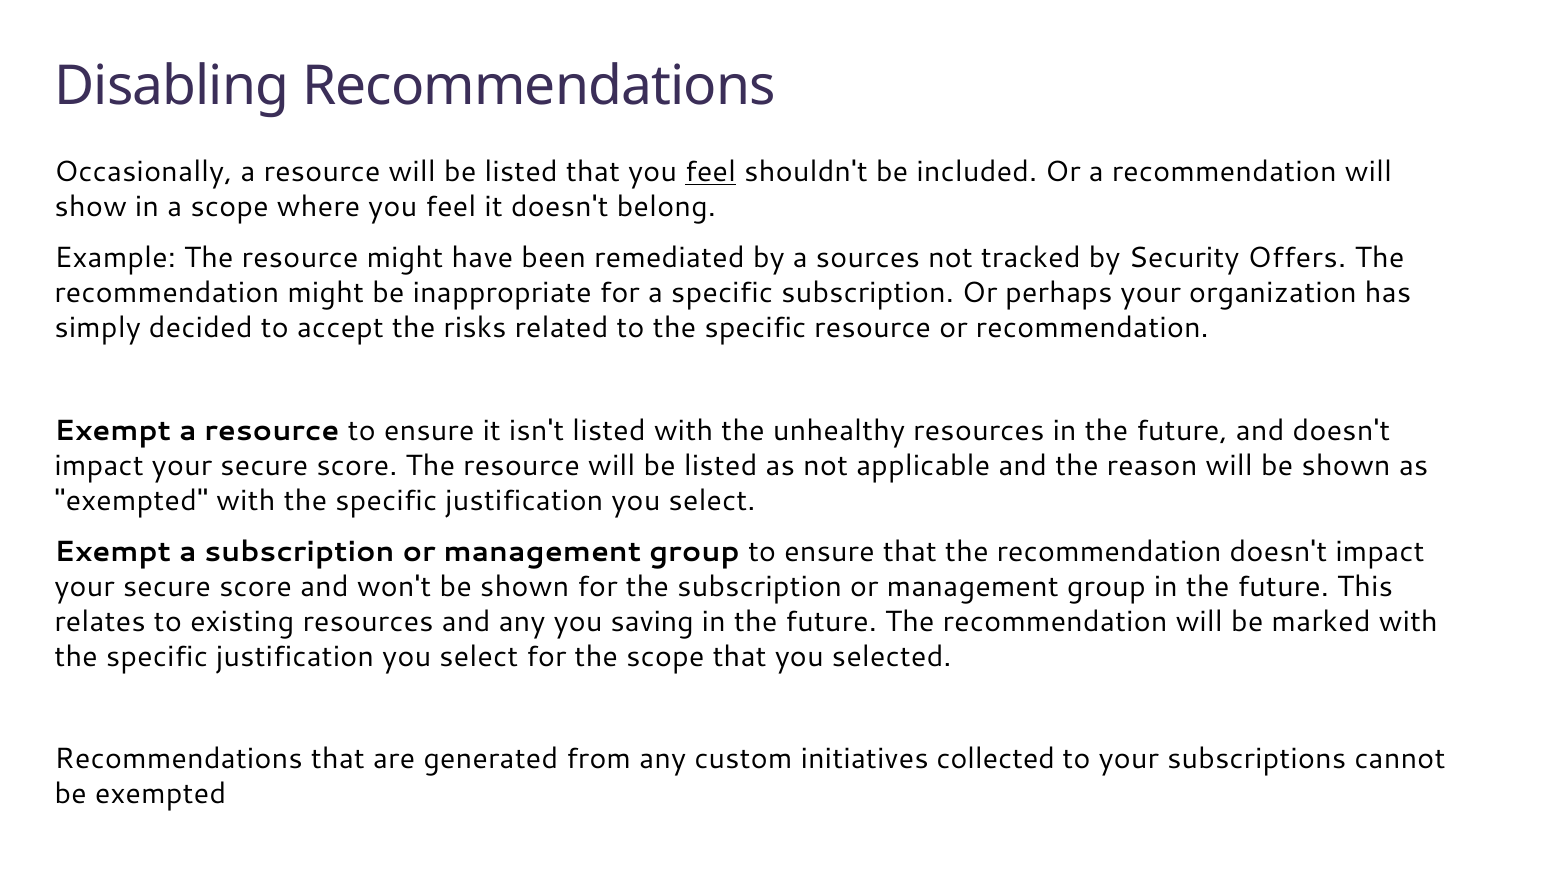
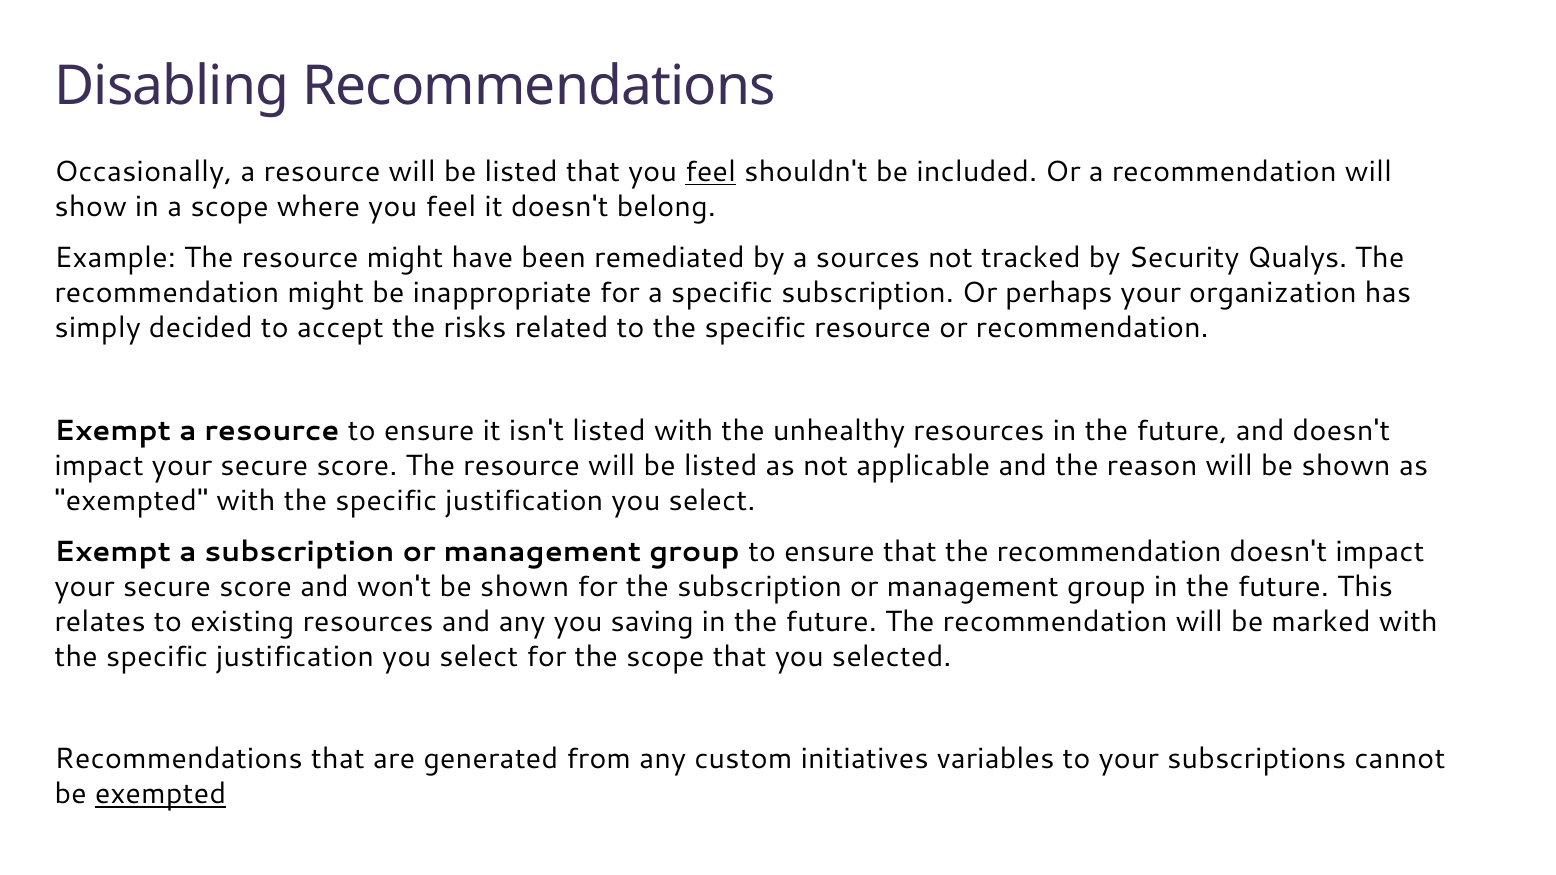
Offers: Offers -> Qualys (1297, 258)
collected: collected -> variables (996, 759)
exempted underline: none -> present (161, 794)
